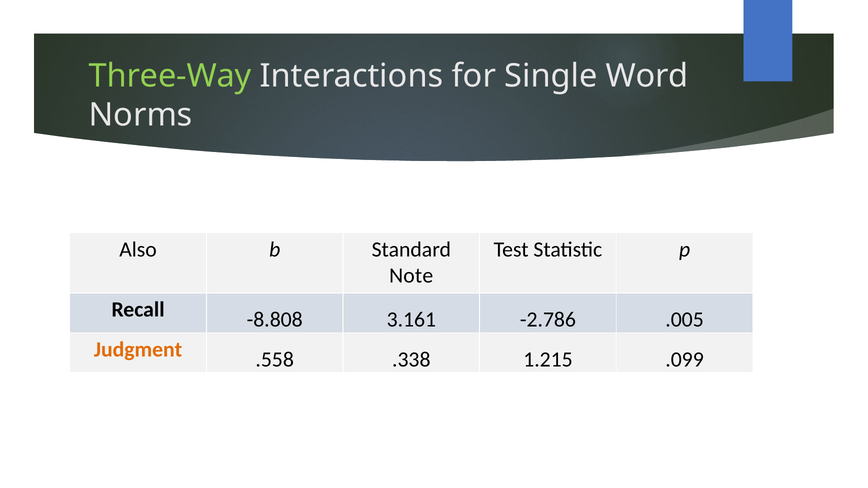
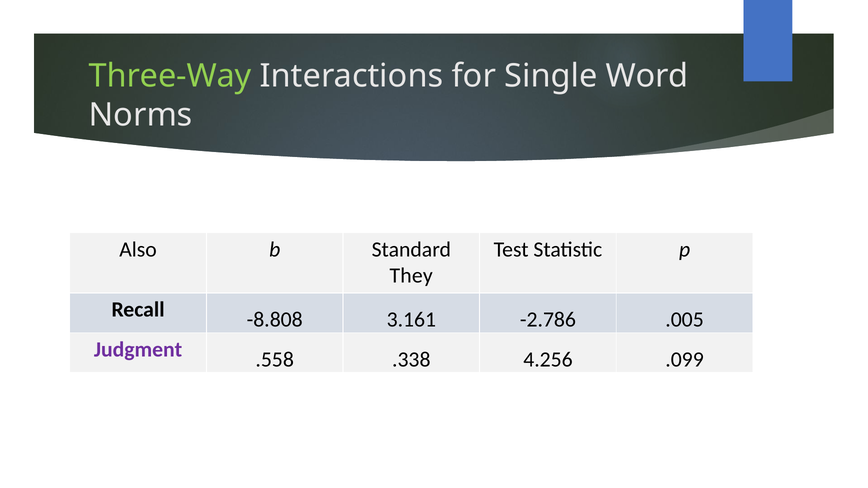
Note: Note -> They (411, 276)
Judgment colour: orange -> purple (138, 350)
1.215: 1.215 -> 4.256 (548, 360)
